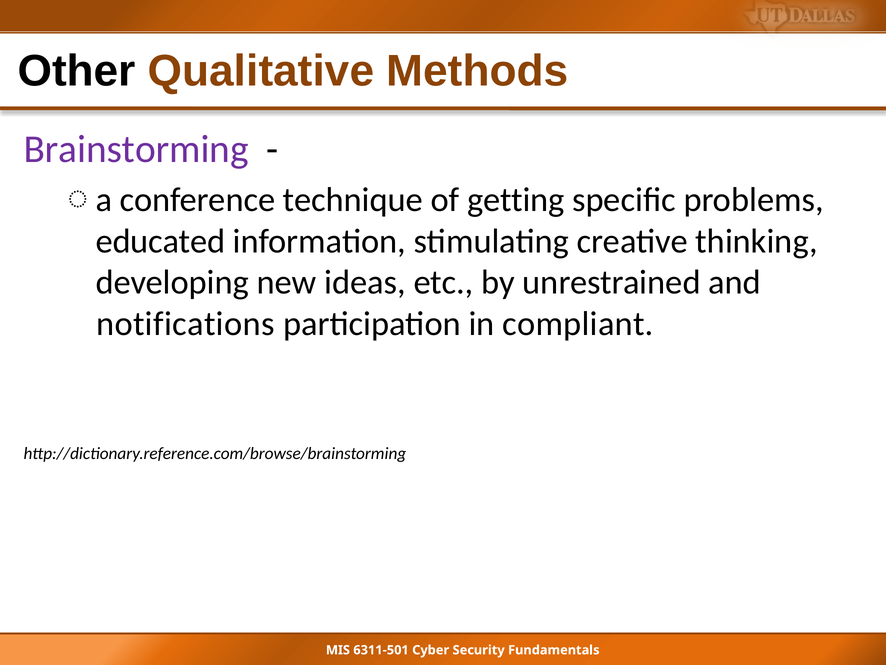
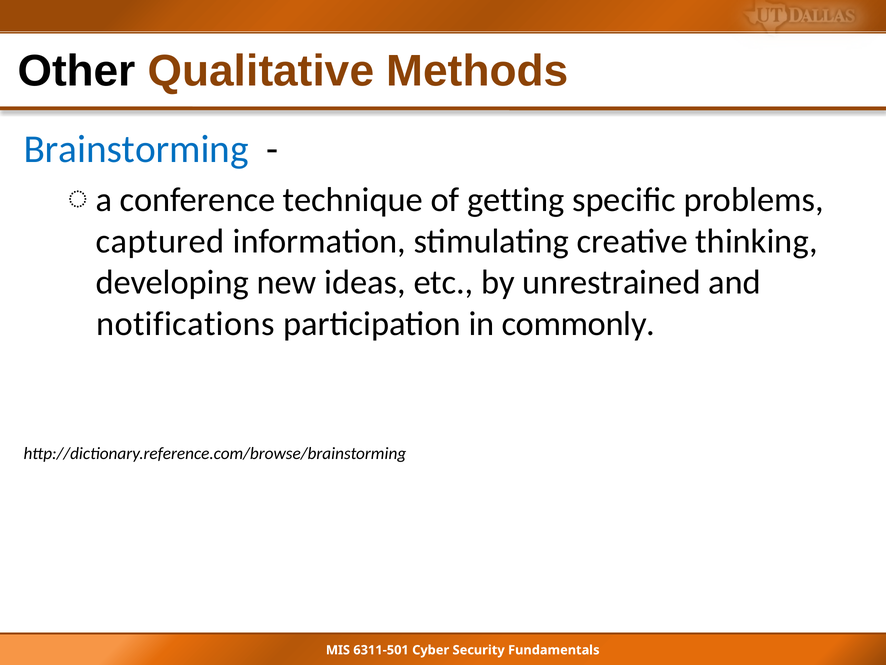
Brainstorming colour: purple -> blue (136, 149)
educated: educated -> captured (160, 241)
compliant: compliant -> commonly (578, 324)
